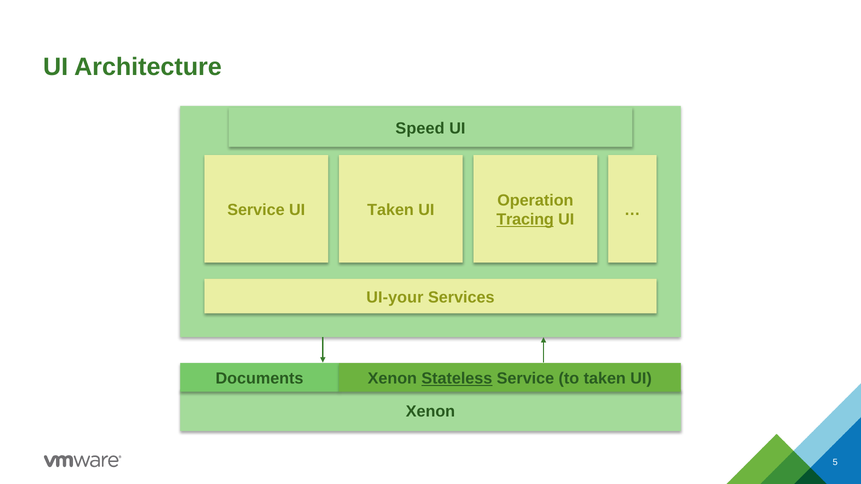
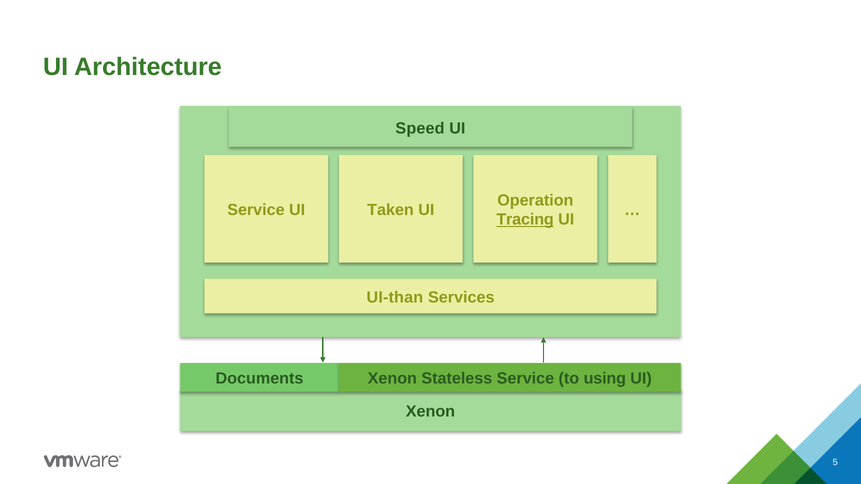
UI-your: UI-your -> UI-than (395, 298)
Stateless underline: present -> none (457, 379)
to taken: taken -> using (605, 379)
